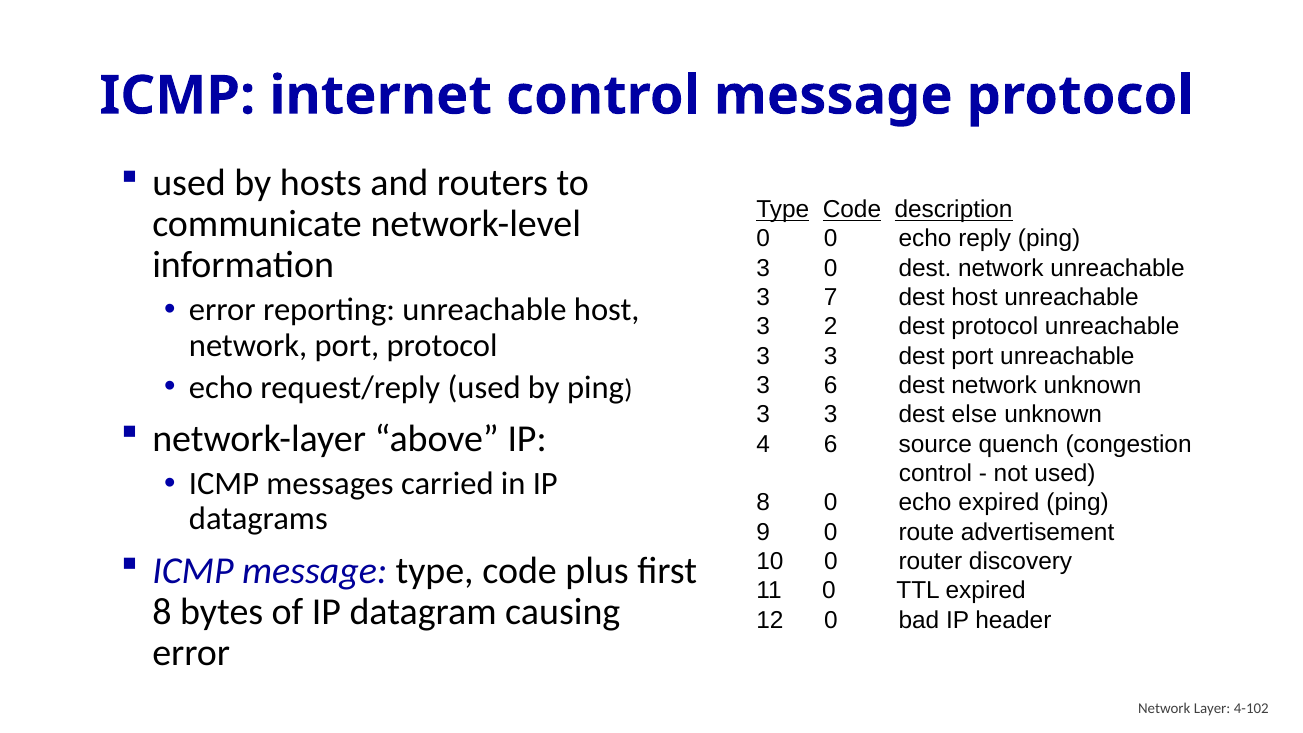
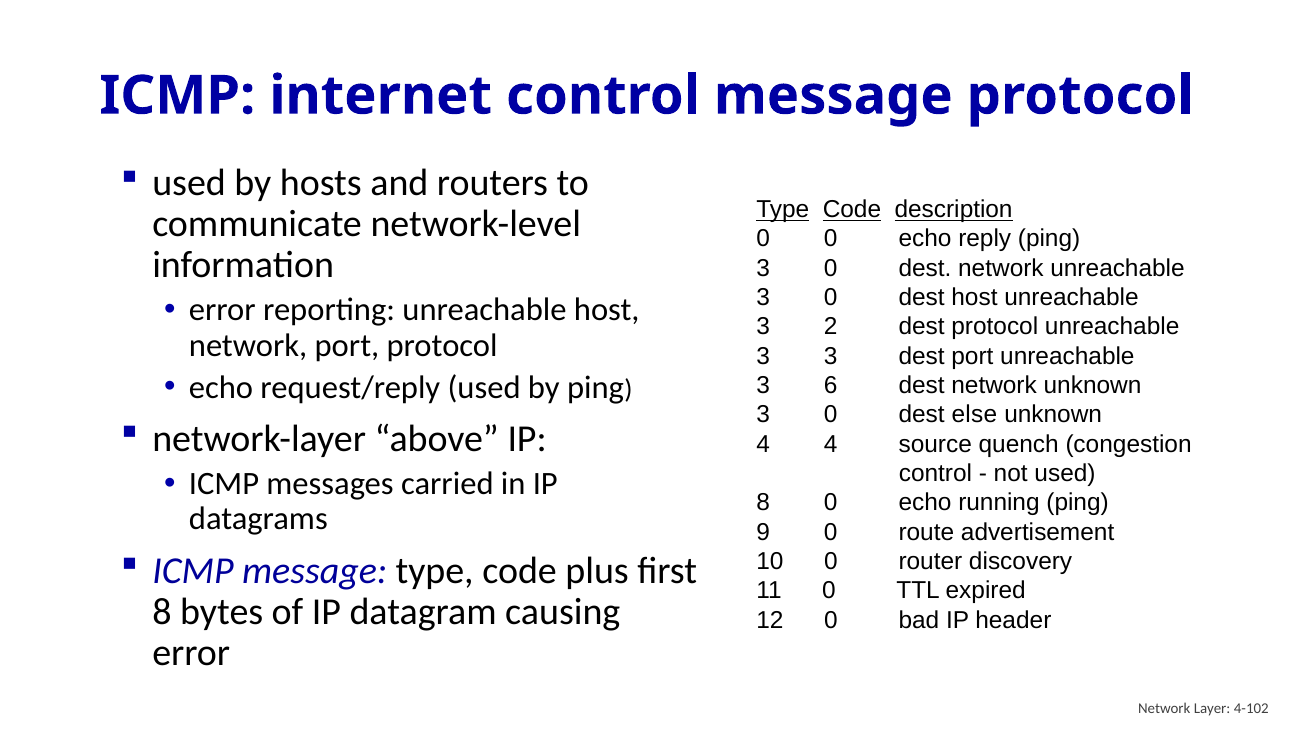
7: 7 -> 0 (831, 298)
3: 3 -> 0 (831, 415)
4 6: 6 -> 4 (831, 444)
echo expired: expired -> running (999, 503)
